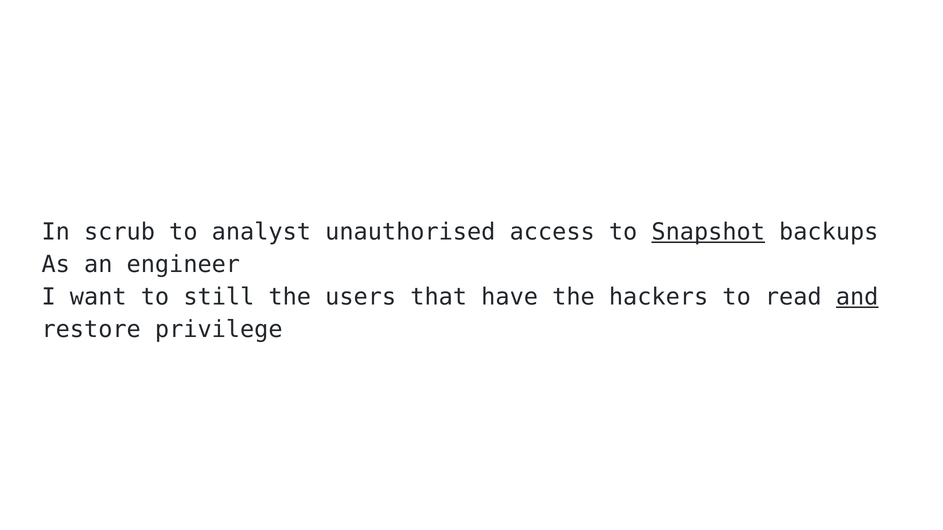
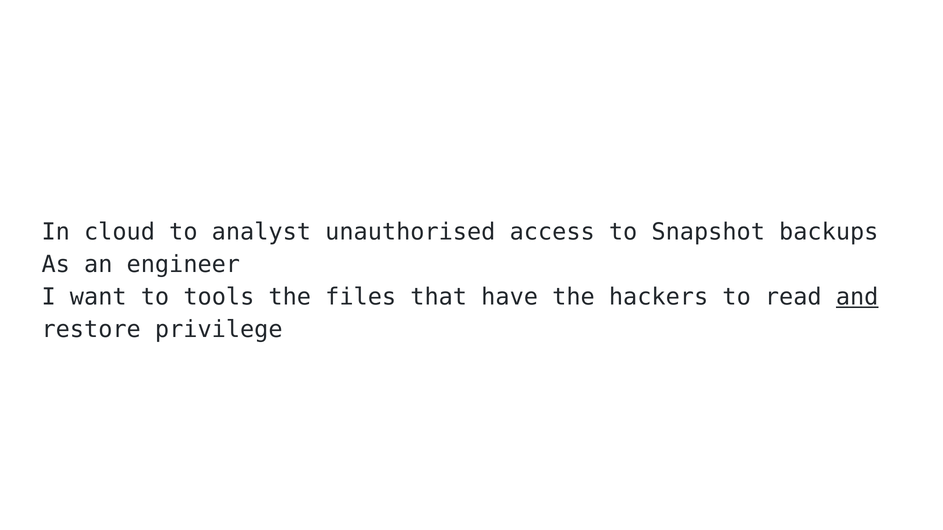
scrub: scrub -> cloud (120, 232)
Snapshot underline: present -> none (708, 232)
still: still -> tools (219, 297)
users: users -> files (361, 297)
